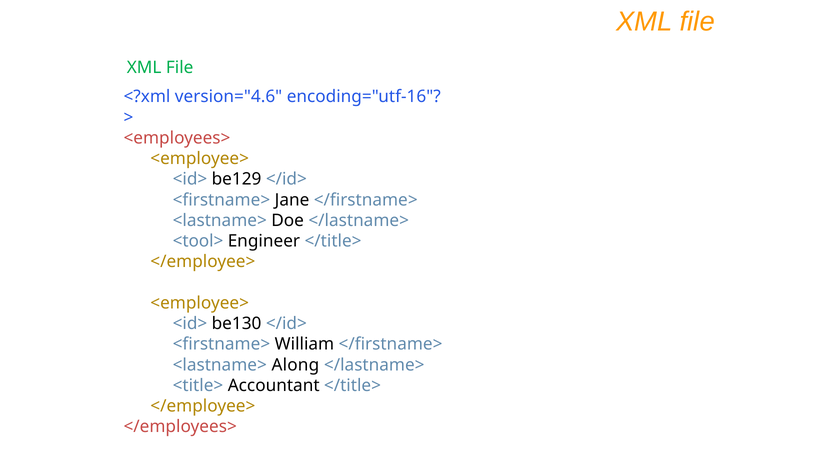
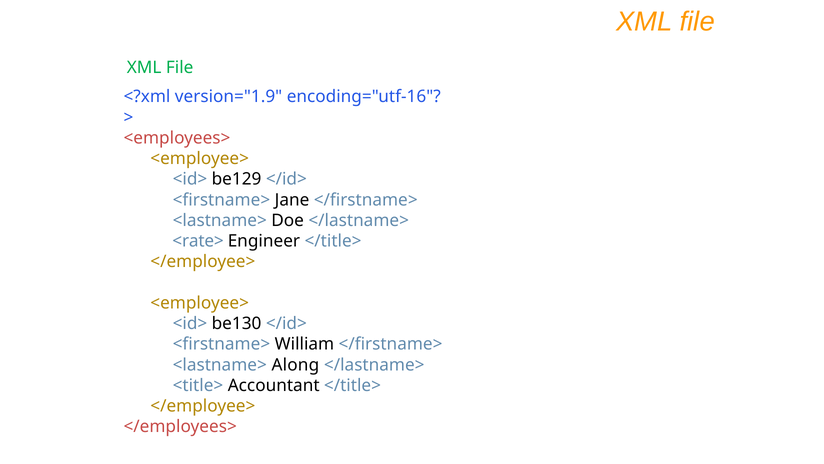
version="4.6: version="4.6 -> version="1.9 (229, 97)
<tool>: <tool> -> <rate> (198, 241)
